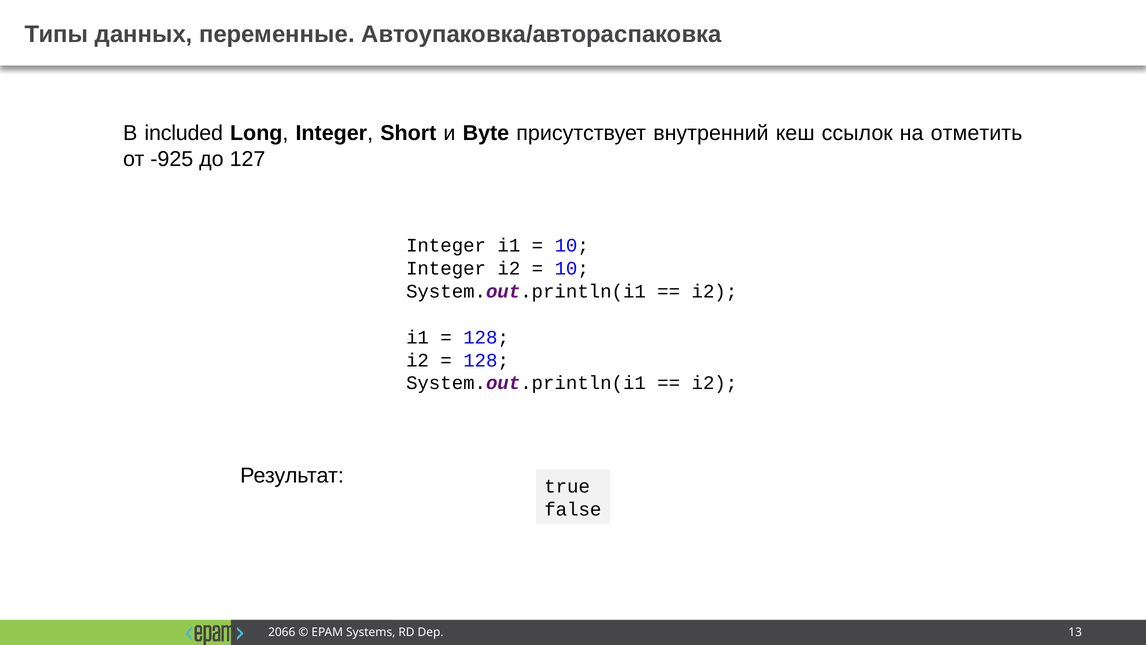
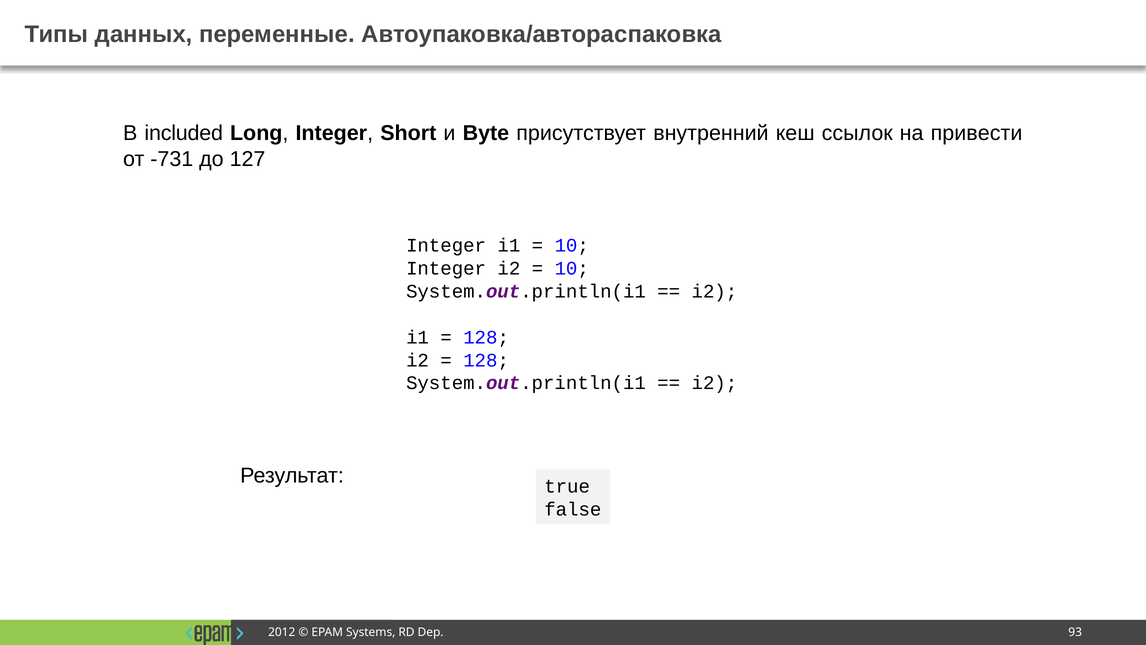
отметить: отметить -> привести (977, 133)
-925: -925 -> -731 (172, 159)
2066: 2066 -> 2012 (282, 632)
13: 13 -> 93 (1075, 632)
